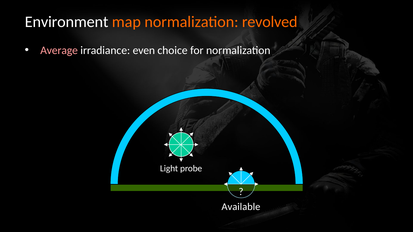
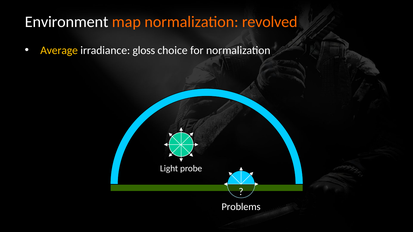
Average colour: pink -> yellow (59, 50)
even: even -> gloss (144, 50)
Available: Available -> Problems (241, 207)
